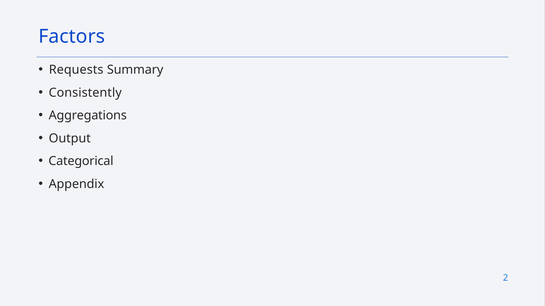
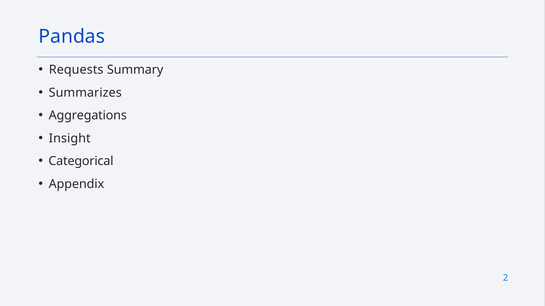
Factors: Factors -> Pandas (72, 36)
Consistently: Consistently -> Summarizes (85, 93)
Output: Output -> Insight (70, 139)
